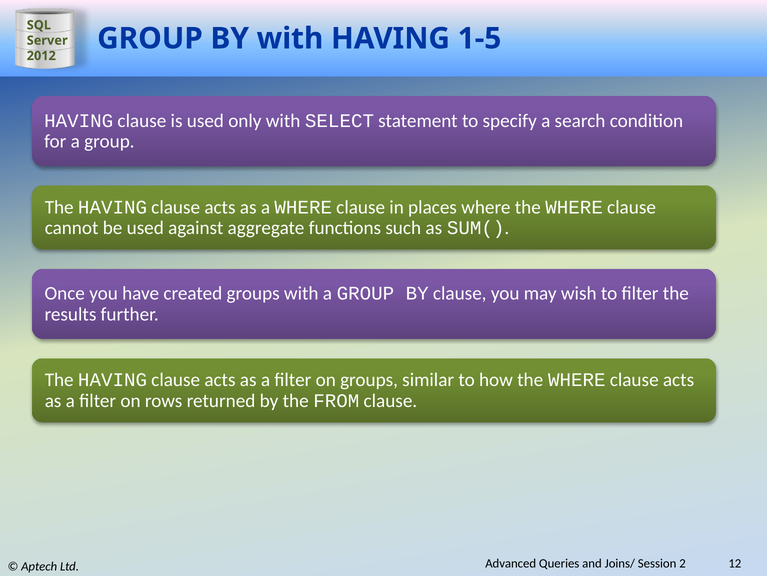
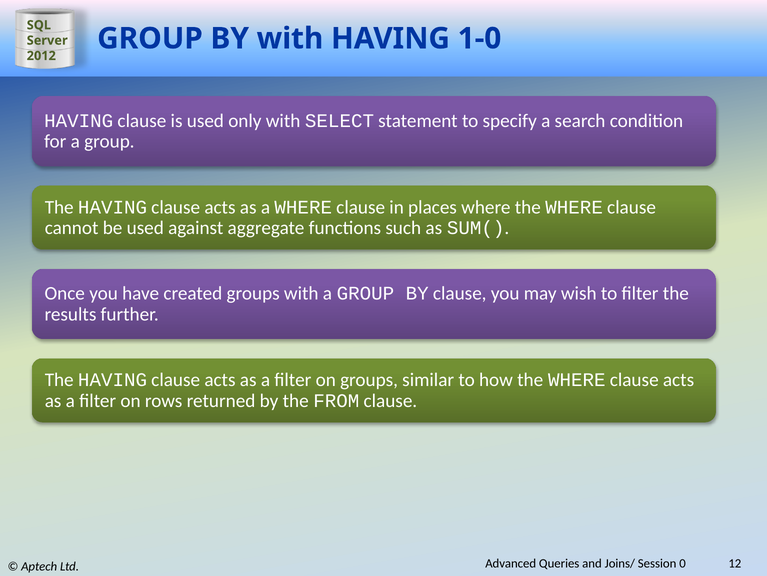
1-5: 1-5 -> 1-0 (479, 38)
2: 2 -> 0 (683, 563)
